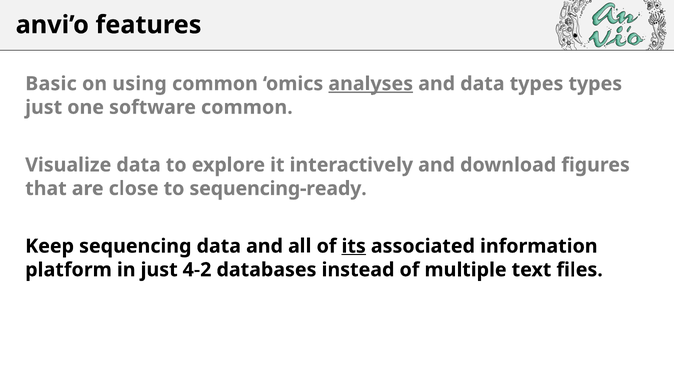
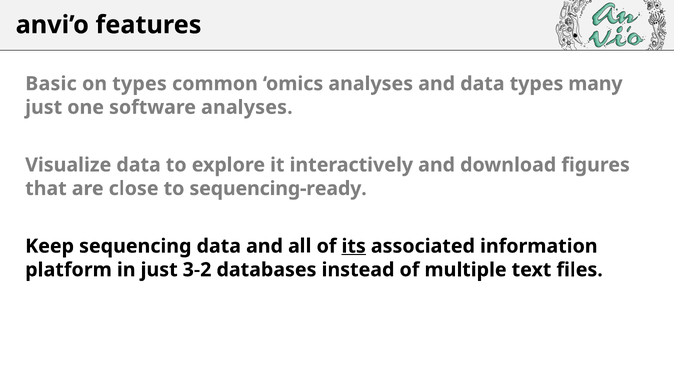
on using: using -> types (140, 84)
analyses underline: present -> none (371, 84)
types types: types -> many (595, 84)
software common: common -> analyses (247, 107)
4-2: 4-2 -> 3-2 (197, 270)
